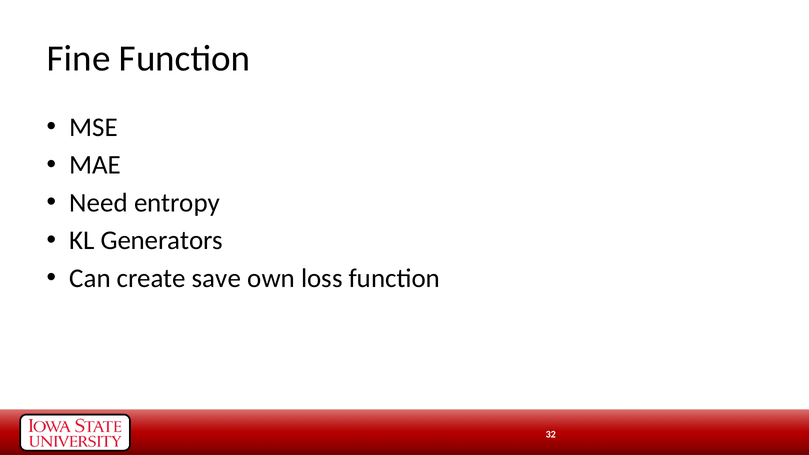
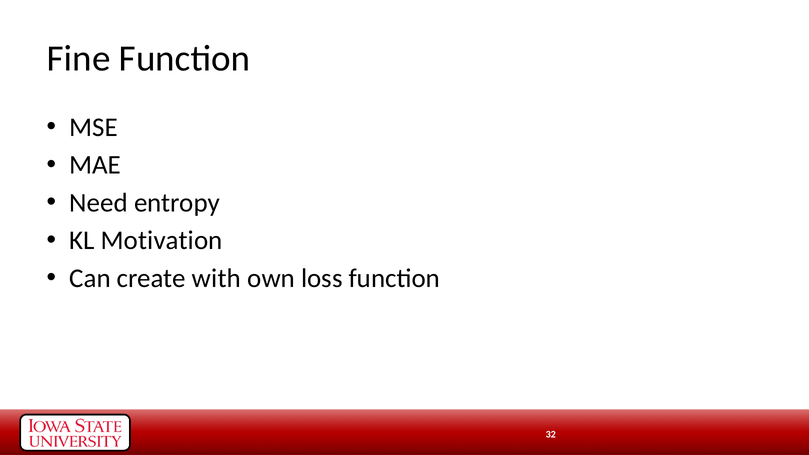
Generators: Generators -> Motivation (162, 241)
save: save -> with (216, 278)
